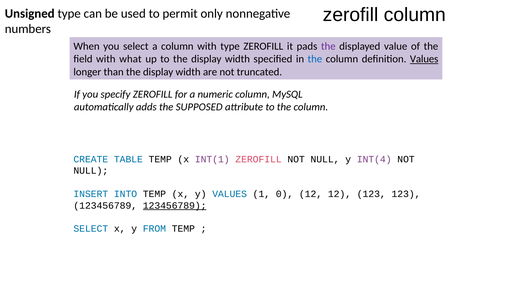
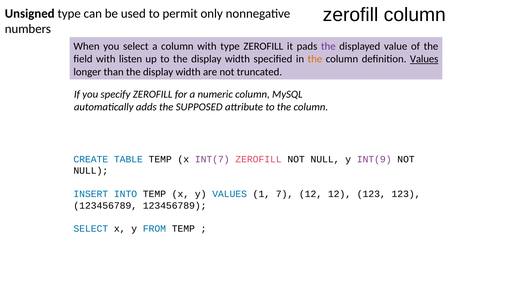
what: what -> listen (131, 59)
the colour: blue -> orange (315, 59)
INT(1: INT(1 -> INT(7 (212, 159)
INT(4: INT(4 -> INT(9 (374, 159)
0: 0 -> 7 (285, 194)
123456789 underline: present -> none (175, 206)
